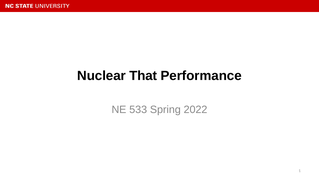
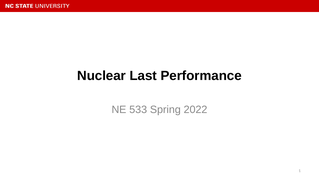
That: That -> Last (143, 76)
